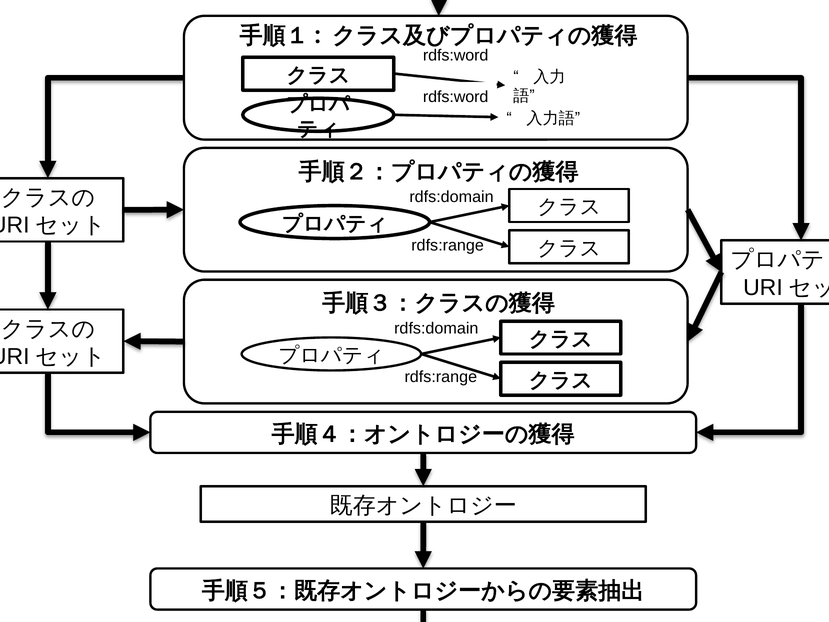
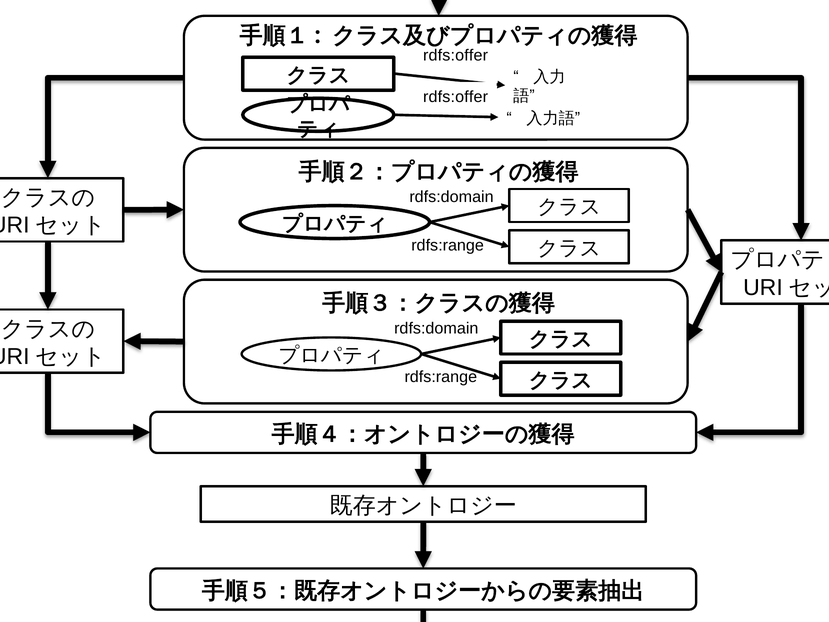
rdfs:word: rdfs:word -> rdfs:offer (456, 56)
rdfs:word: rdfs:word -> rdfs:offer (456, 97)
